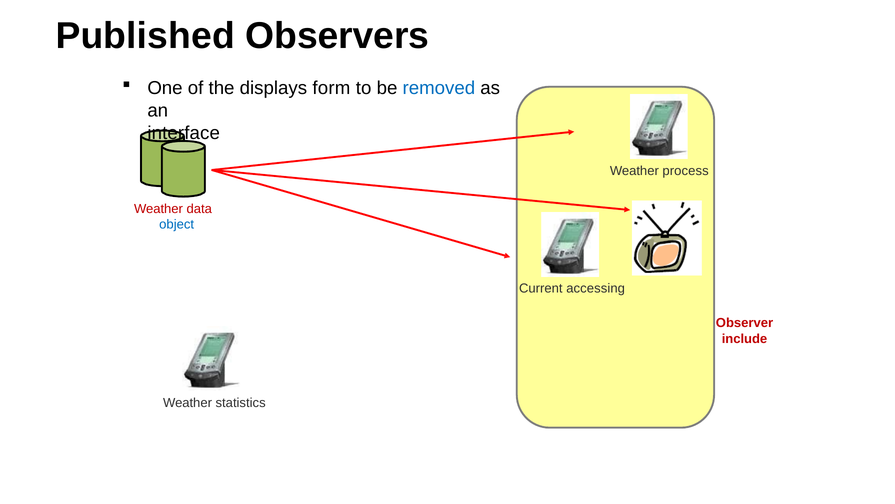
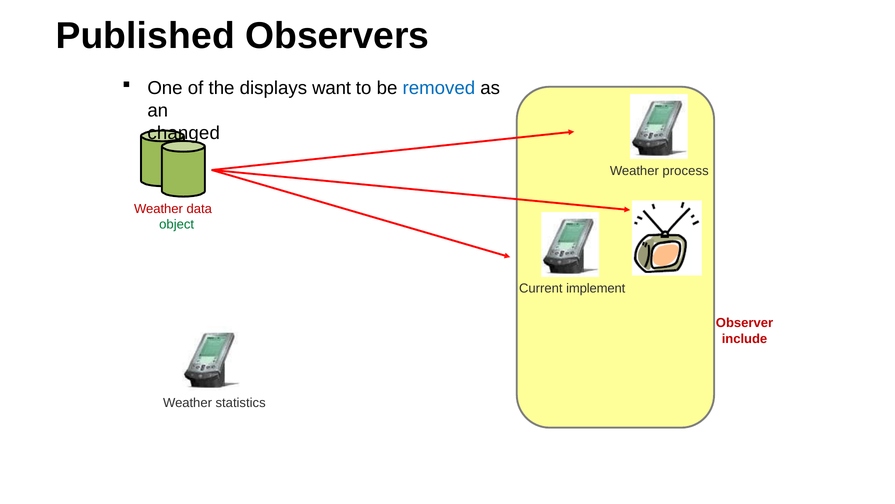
form: form -> want (332, 88)
interface: interface -> changed (184, 133)
object colour: blue -> green (177, 224)
accessing: accessing -> implement (596, 288)
